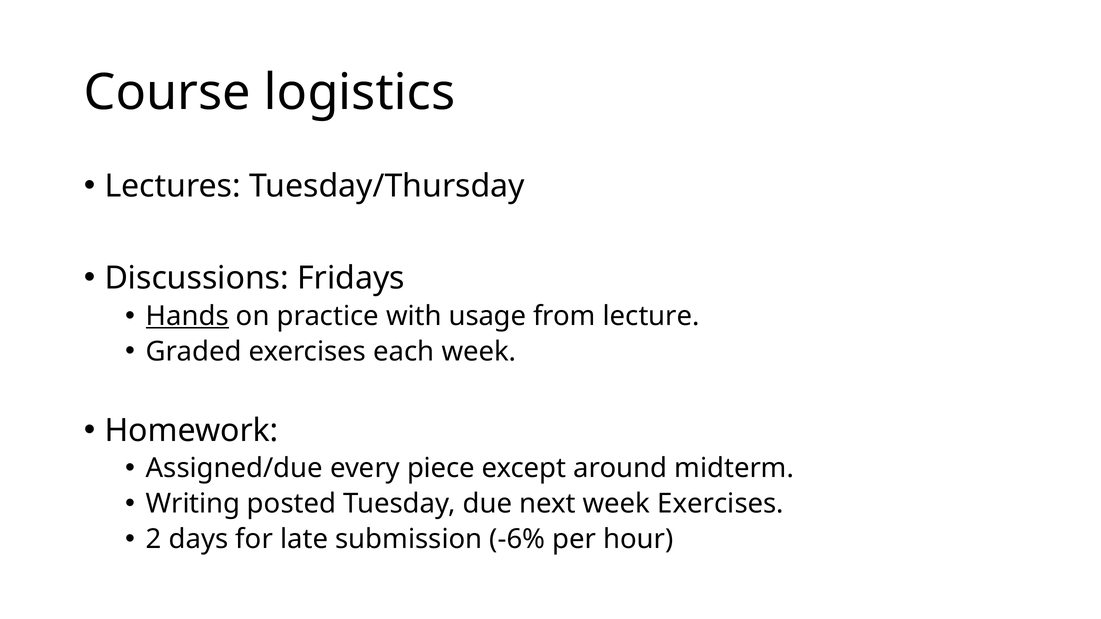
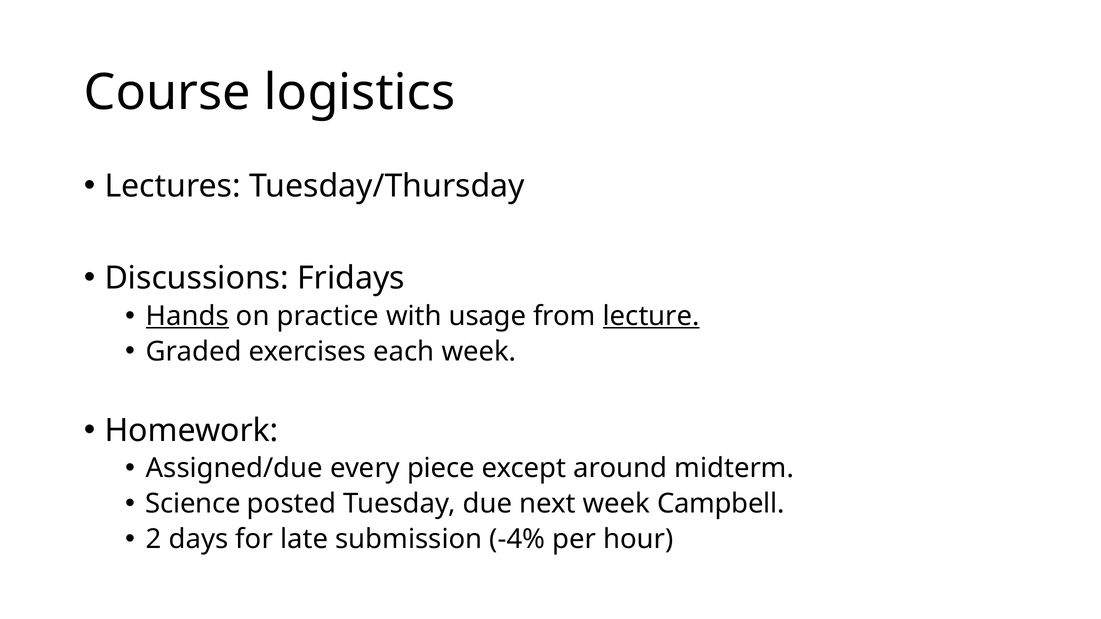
lecture underline: none -> present (651, 316)
Writing: Writing -> Science (193, 504)
week Exercises: Exercises -> Campbell (721, 504)
-6%: -6% -> -4% (517, 539)
